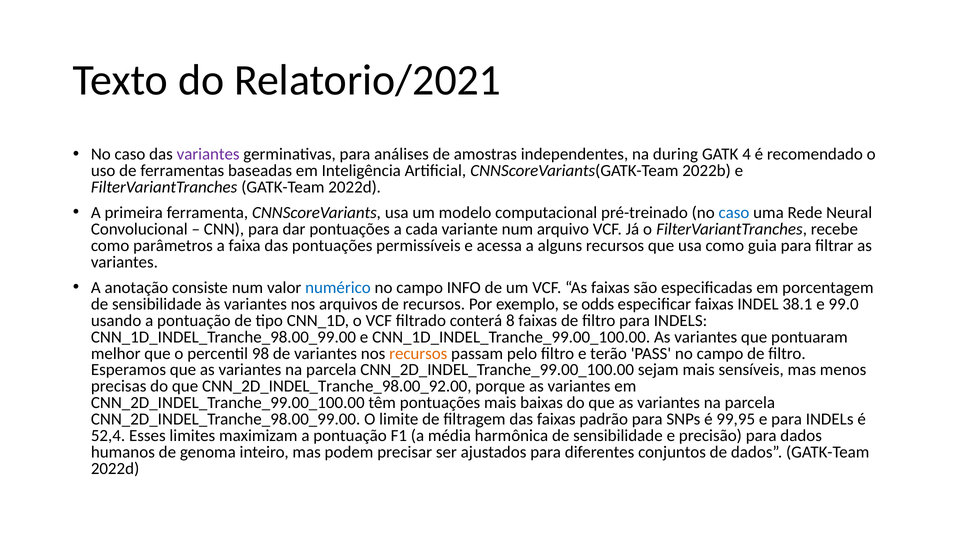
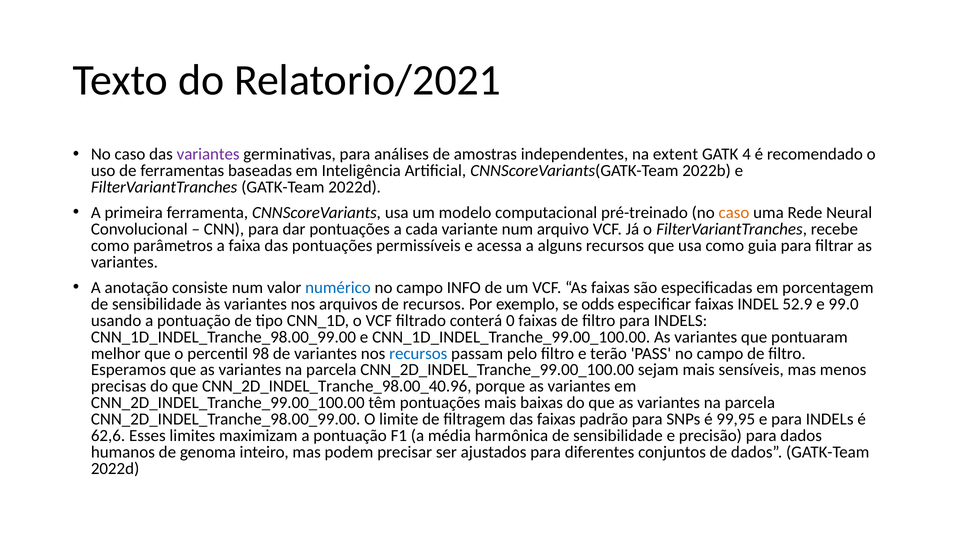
during: during -> extent (675, 154)
caso colour: blue -> orange (734, 213)
38.1: 38.1 -> 52.9 (797, 304)
8: 8 -> 0 (510, 321)
recursos colour: orange -> blue (418, 354)
CNN_2D_INDEL_Tranche_98.00_92.00: CNN_2D_INDEL_Tranche_98.00_92.00 -> CNN_2D_INDEL_Tranche_98.00_40.96 (337, 387)
52,4: 52,4 -> 62,6 (108, 436)
